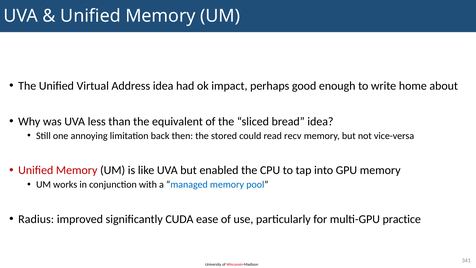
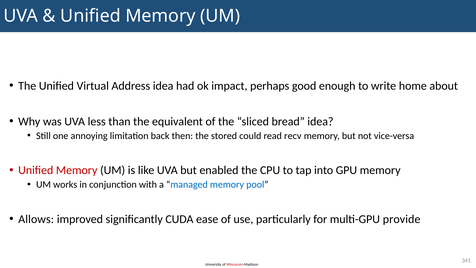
Radius: Radius -> Allows (36, 219)
practice: practice -> provide (402, 219)
